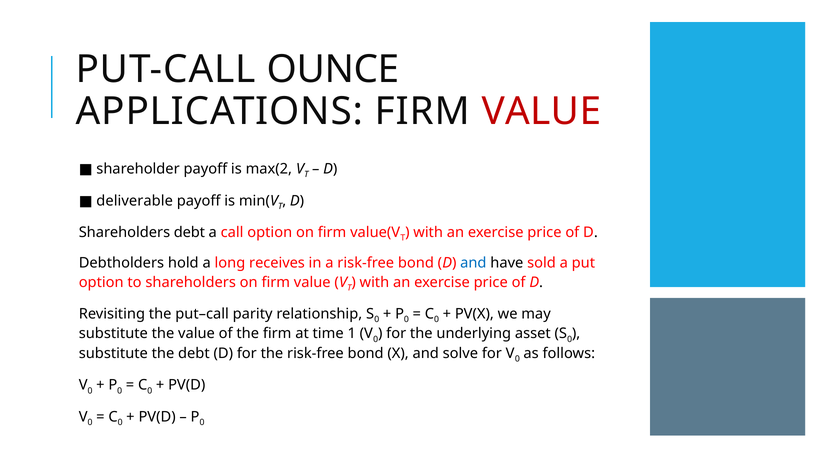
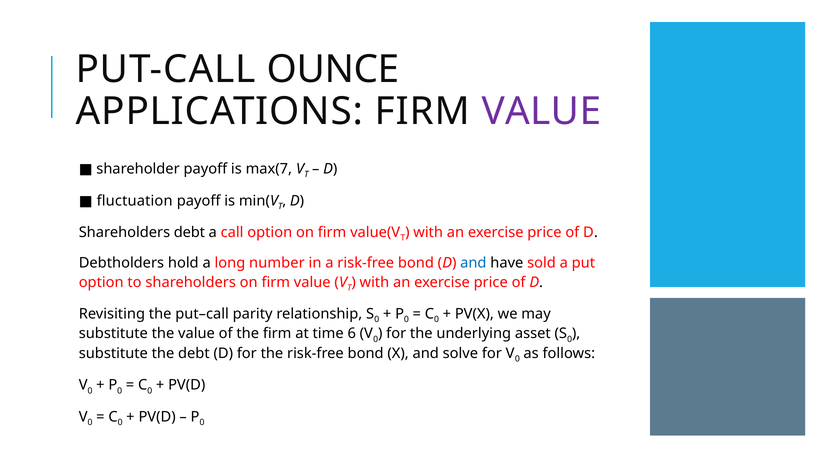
VALUE colour: red -> purple (541, 112)
max(2: max(2 -> max(7 (269, 169)
deliverable: deliverable -> fluctuation (135, 201)
receives: receives -> number (277, 263)
1: 1 -> 6 (352, 334)
